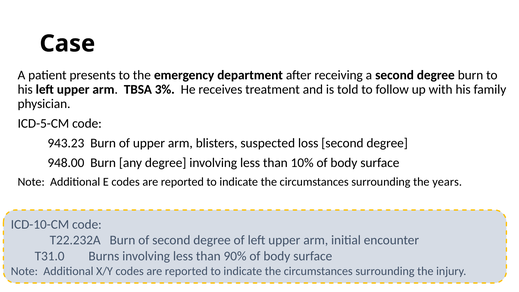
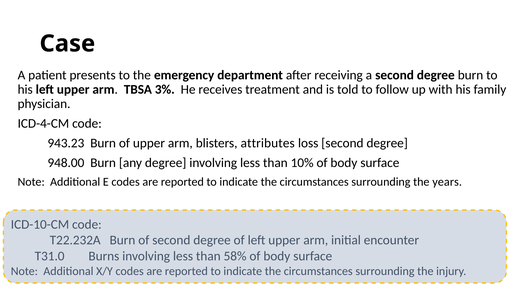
ICD-5-CM: ICD-5-CM -> ICD-4-CM (43, 124)
suspected: suspected -> attributes (268, 143)
90%: 90% -> 58% (235, 256)
